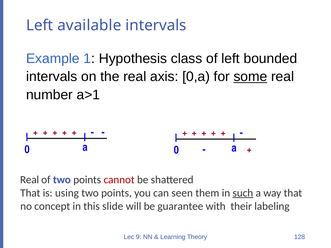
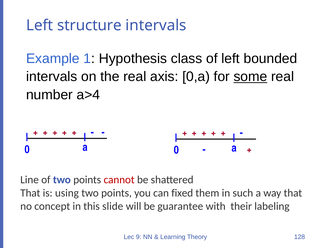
available: available -> structure (89, 25)
a>1: a>1 -> a>4 (88, 95)
Real: Real -> Line (30, 180)
seen: seen -> fixed (182, 193)
such underline: present -> none (243, 193)
